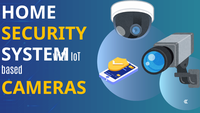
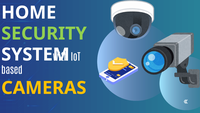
SECURITY colour: yellow -> light green (44, 33)
